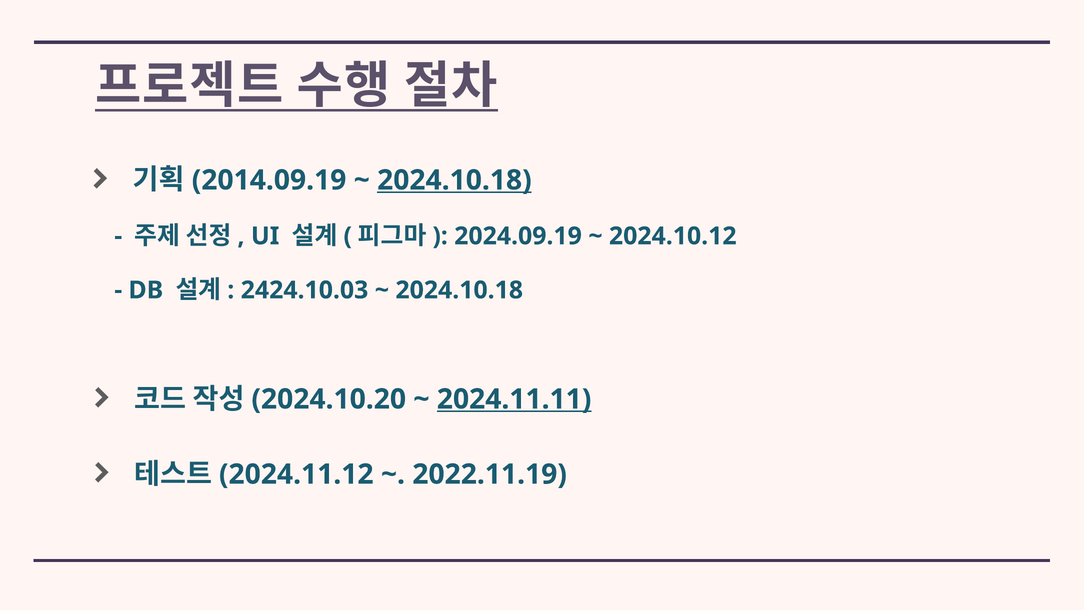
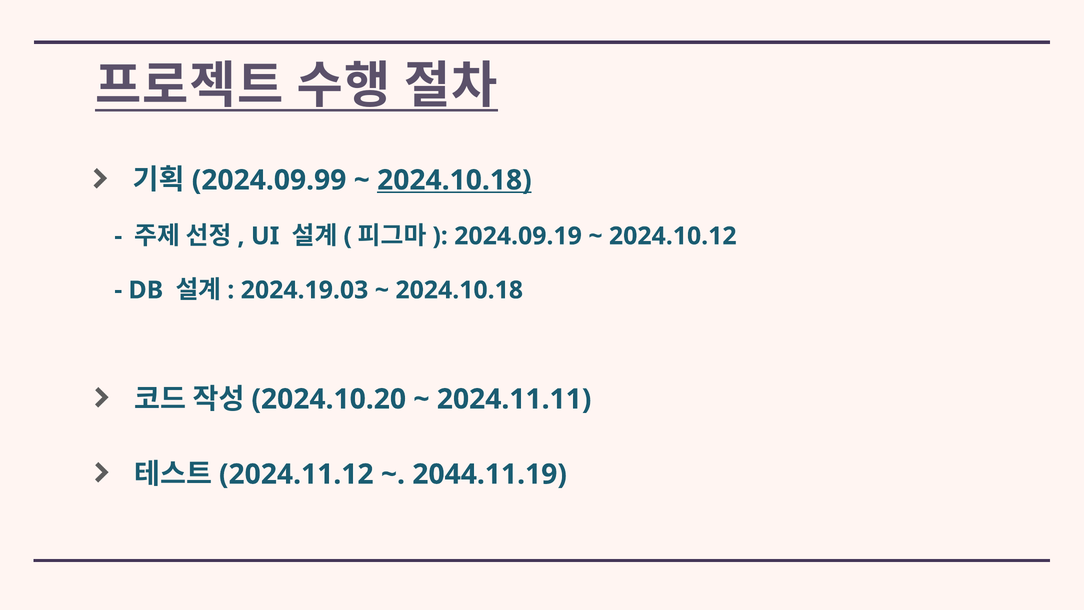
2014.09.19: 2014.09.19 -> 2024.09.99 (269, 180)
2424.10.03: 2424.10.03 -> 2024.19.03 (305, 290)
2024.11.11 underline: present -> none (514, 399)
2022.11.19: 2022.11.19 -> 2044.11.19 (490, 474)
